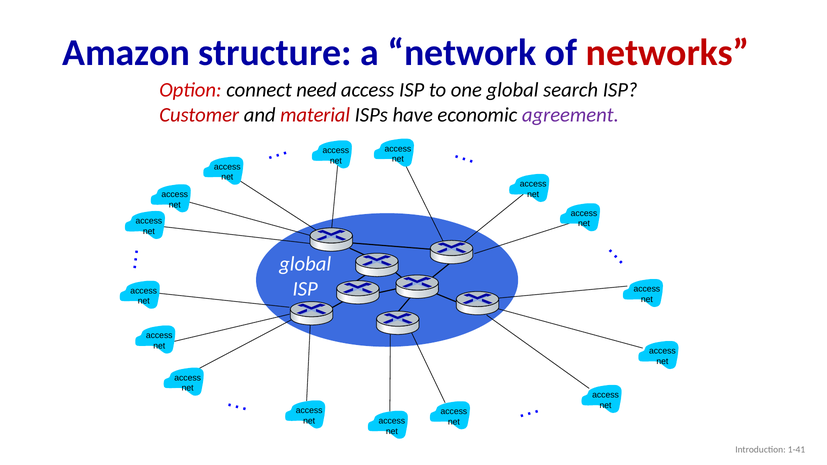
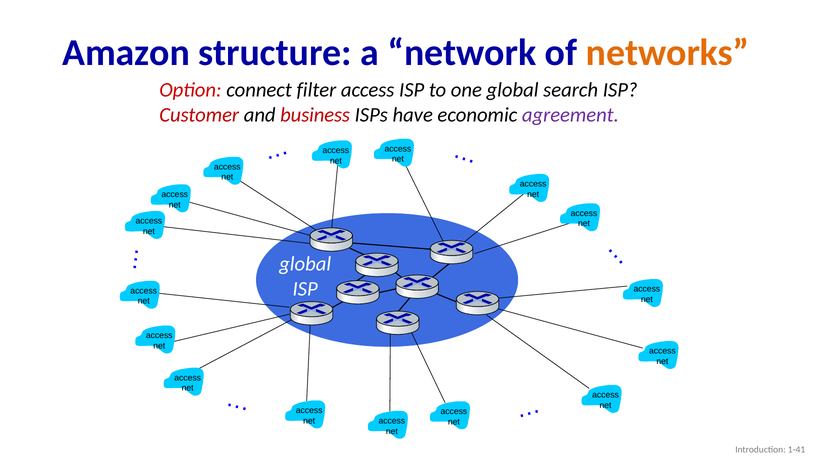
networks colour: red -> orange (668, 53)
need: need -> filter (316, 90)
material: material -> business (315, 115)
